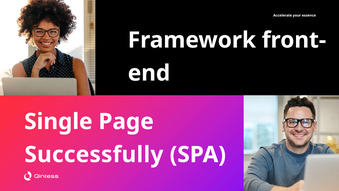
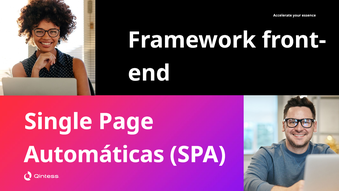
Successfully: Successfully -> Automáticas (94, 154)
